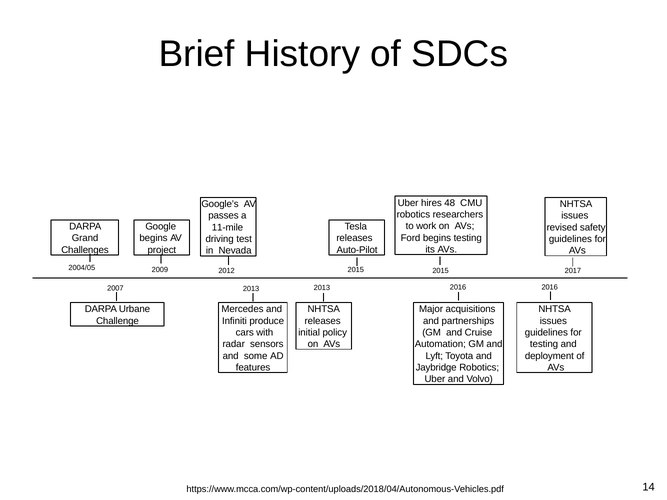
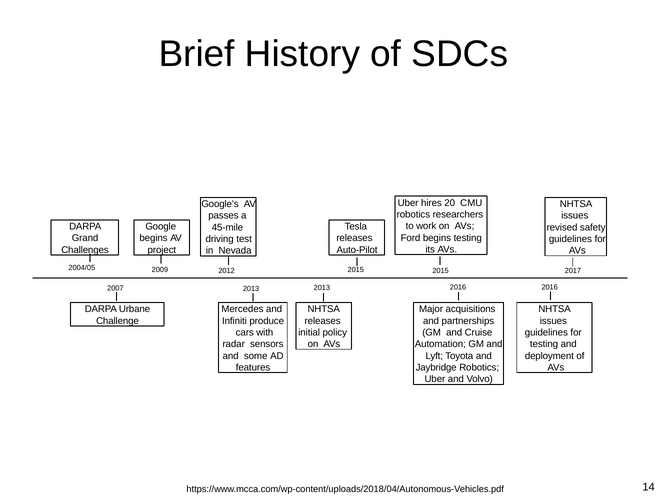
48: 48 -> 20 (450, 203)
11-mile: 11-mile -> 45-mile (227, 228)
